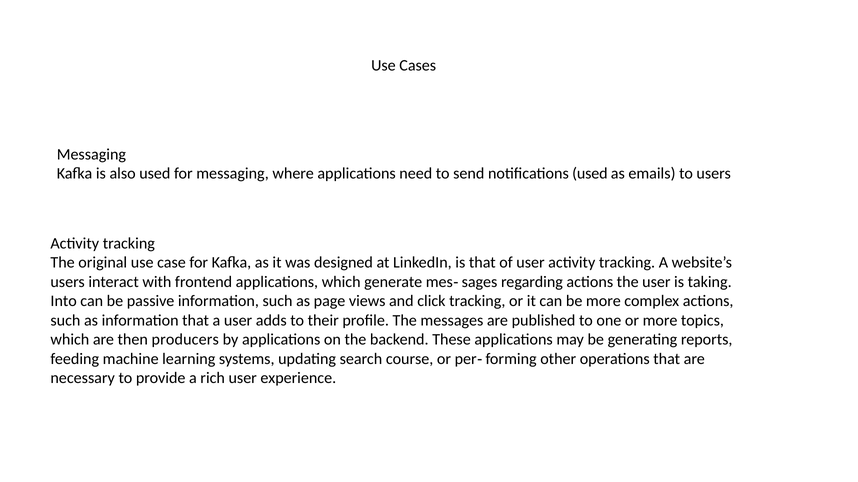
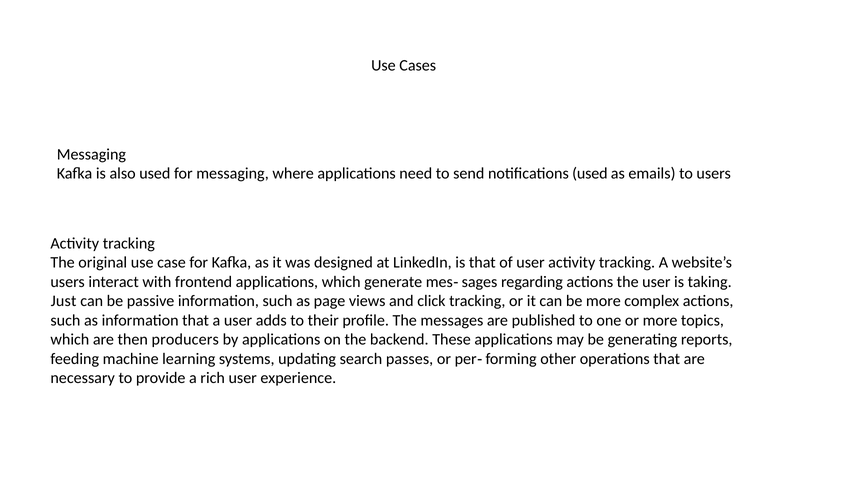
Into: Into -> Just (64, 301)
course: course -> passes (410, 359)
